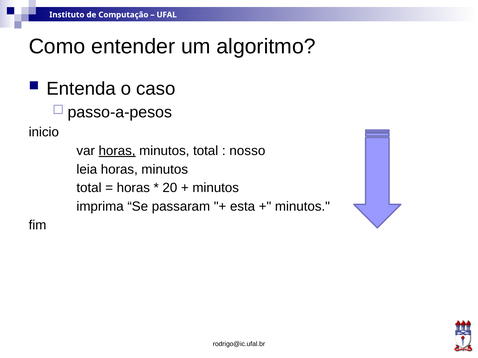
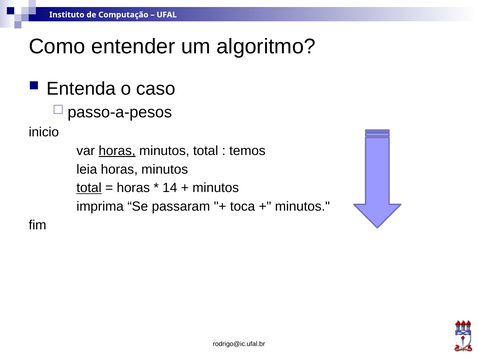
nosso: nosso -> temos (247, 151)
total underline: none -> present (89, 188)
20: 20 -> 14 (170, 188)
esta: esta -> toca (243, 207)
